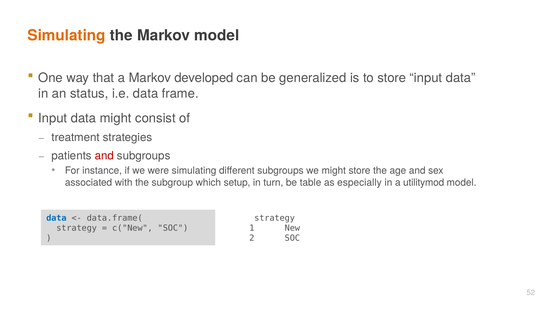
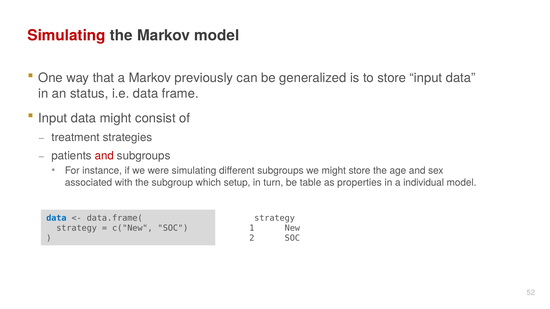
Simulating colour: orange -> red (67, 35)
developed: developed -> previously (204, 78)
especially: especially -> properties (360, 183)
utilitymod: utilitymod -> individual (424, 183)
